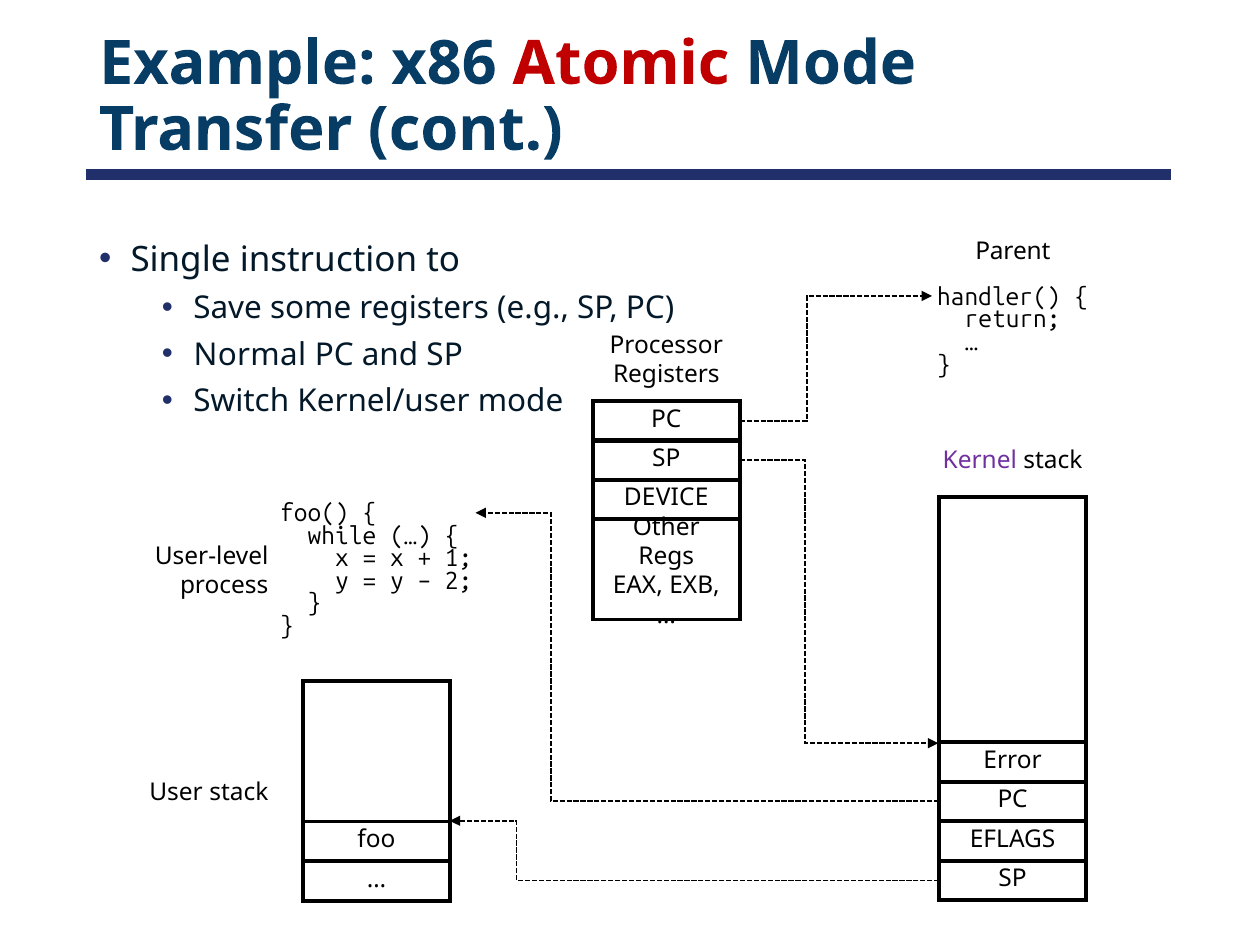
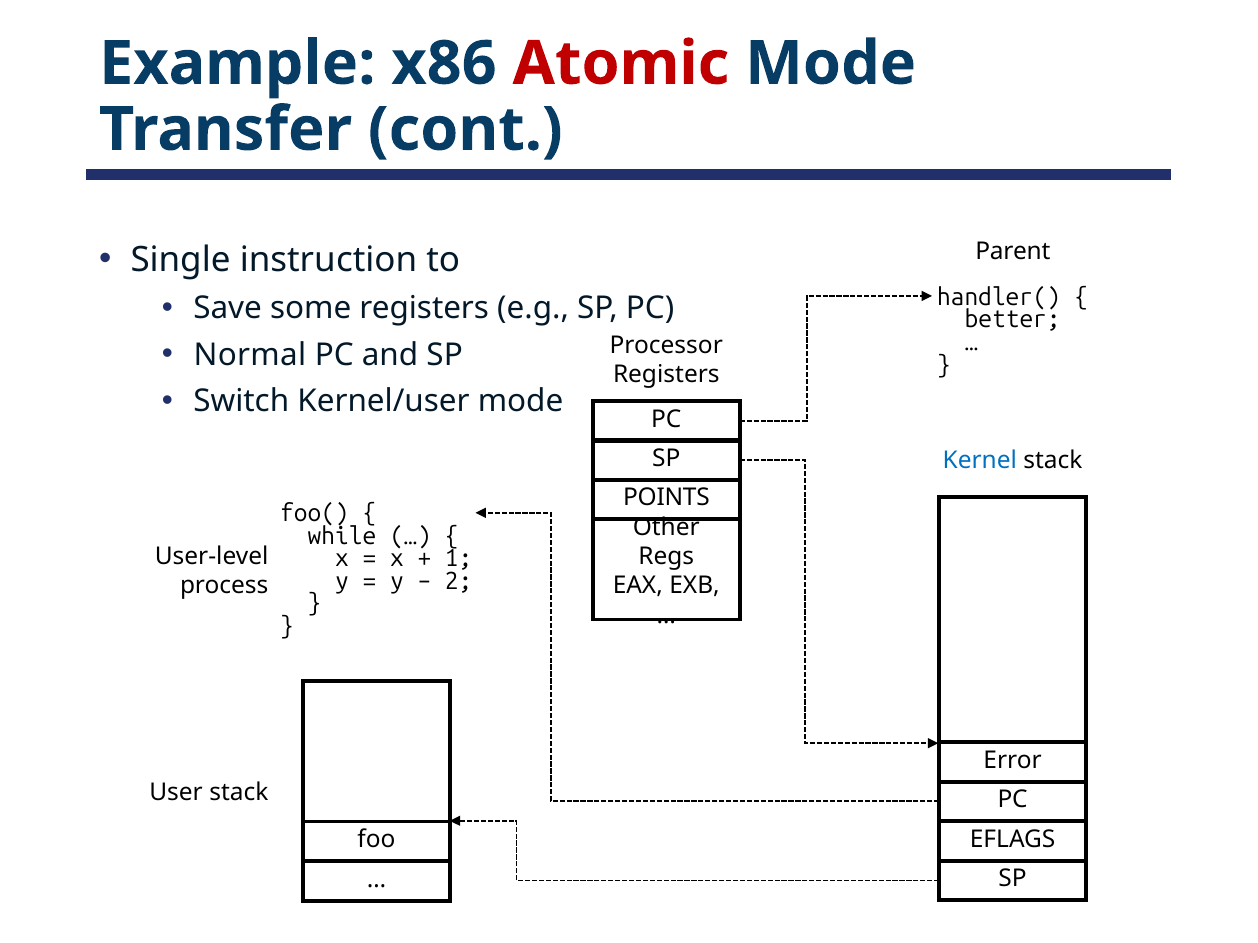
return: return -> better (1013, 320)
Kernel colour: purple -> blue (980, 460)
DEVICE: DEVICE -> POINTS (666, 498)
